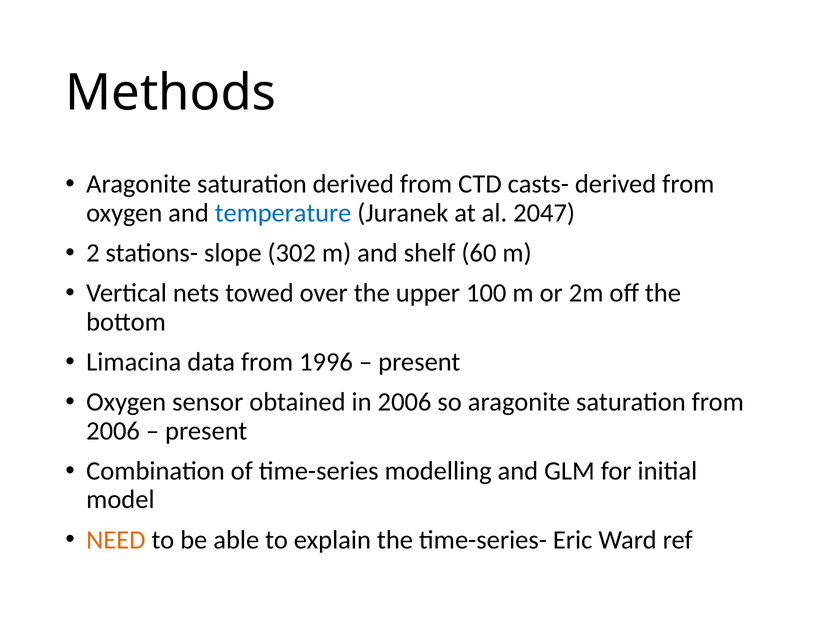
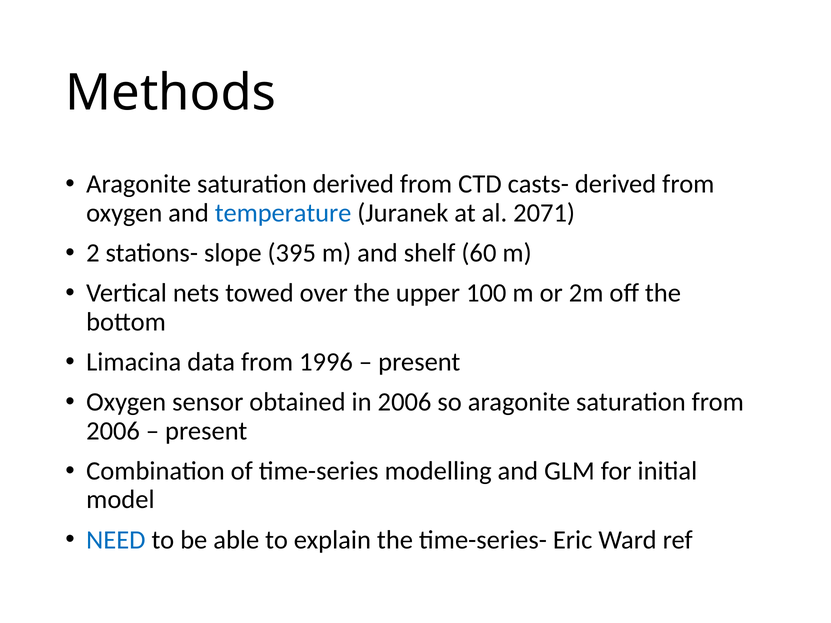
2047: 2047 -> 2071 (544, 213)
302: 302 -> 395 (292, 253)
NEED colour: orange -> blue (116, 540)
